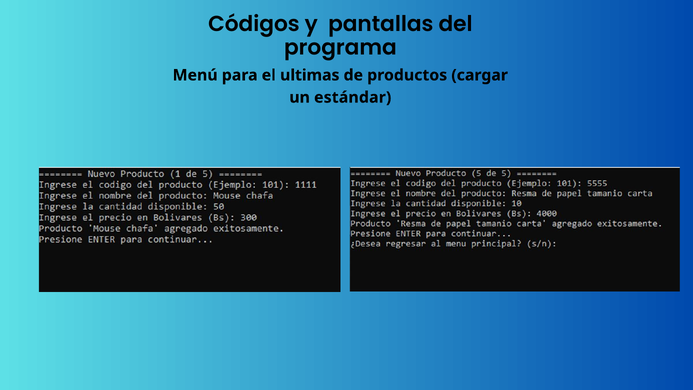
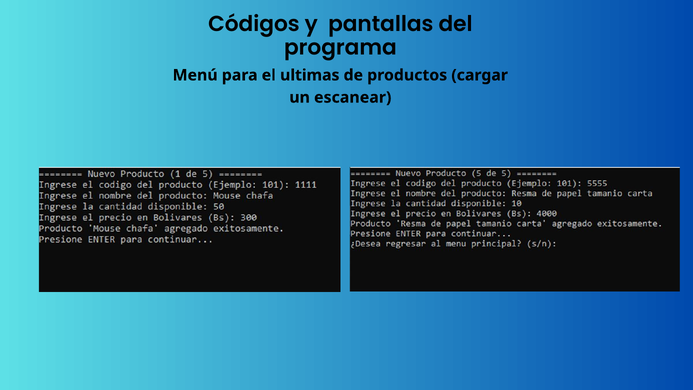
estándar: estándar -> escanear (353, 97)
